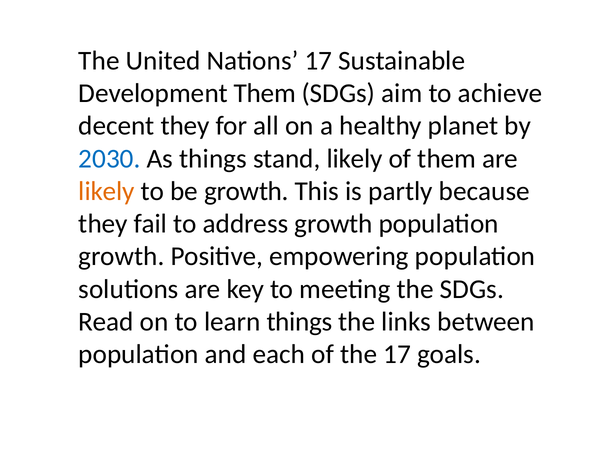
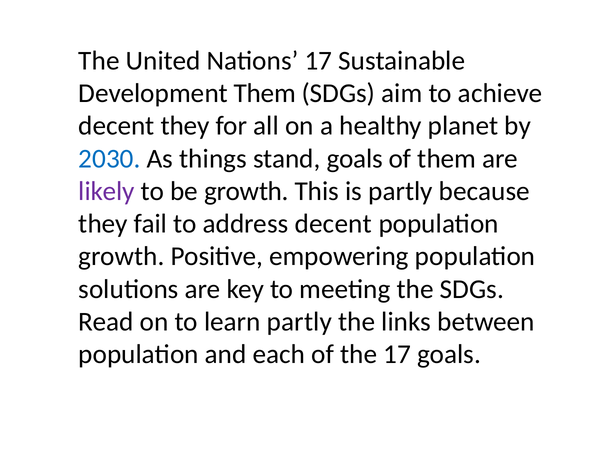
stand likely: likely -> goals (355, 159)
likely colour: orange -> purple (107, 192)
address growth: growth -> decent (333, 224)
learn things: things -> partly (299, 322)
